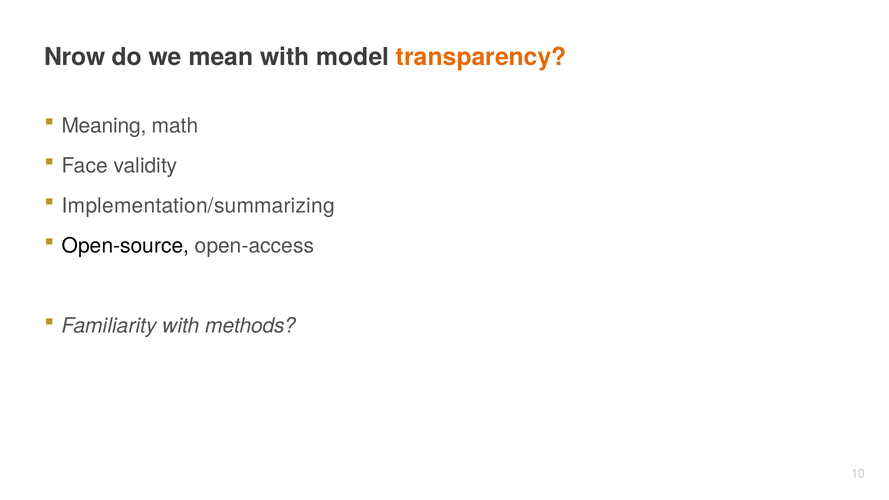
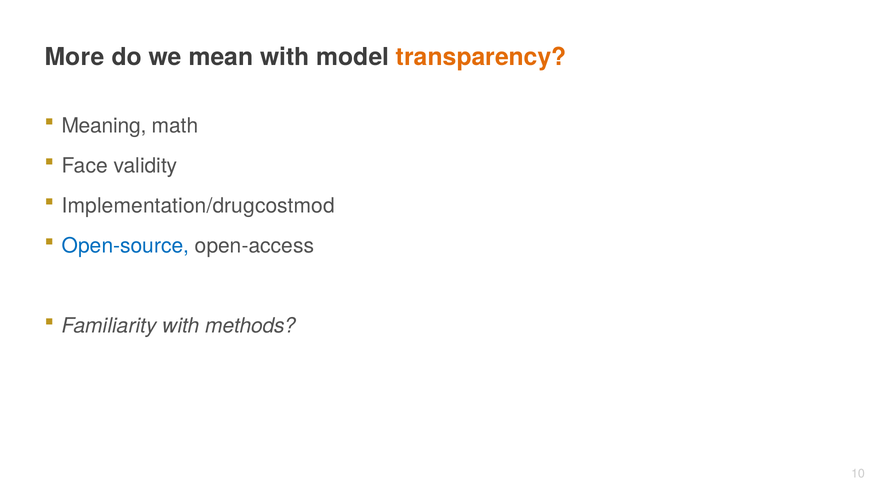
Nrow: Nrow -> More (75, 57)
Implementation/summarizing: Implementation/summarizing -> Implementation/drugcostmod (198, 206)
Open-source colour: black -> blue (125, 246)
